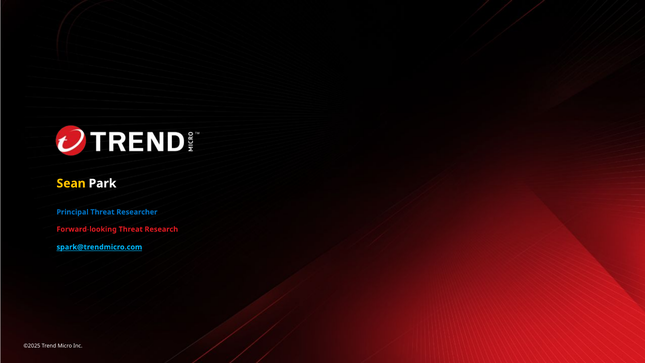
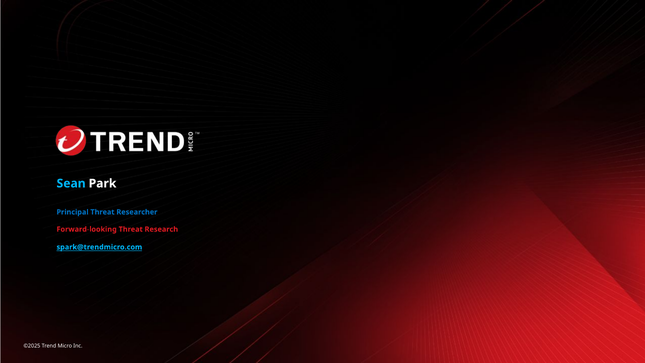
Sean colour: yellow -> light blue (71, 183)
